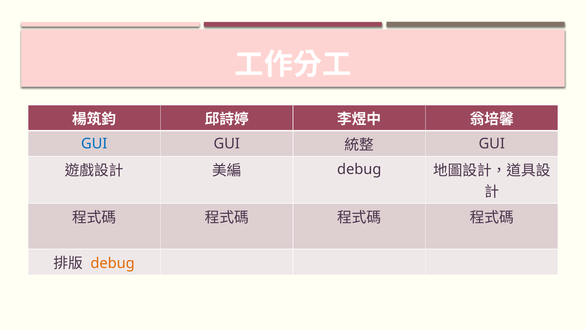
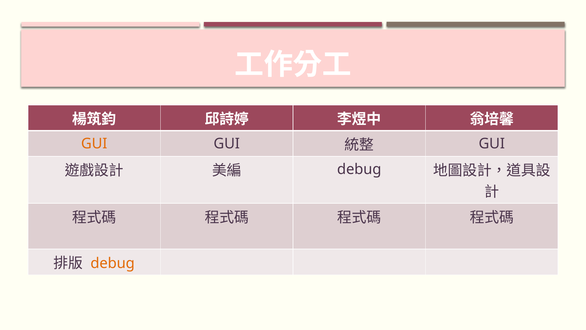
GUI colour: blue -> orange (94, 144)
